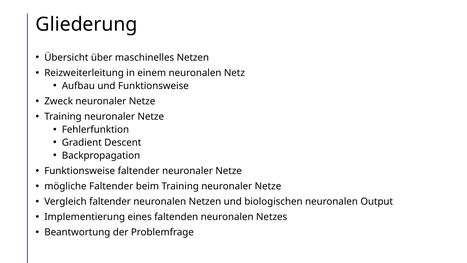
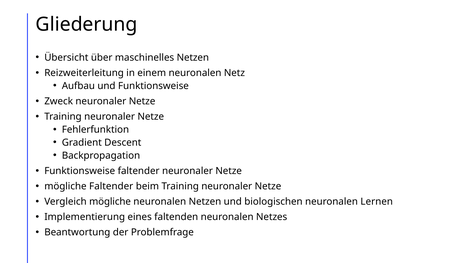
Vergleich faltender: faltender -> mögliche (110, 201)
Output: Output -> Lernen (377, 201)
